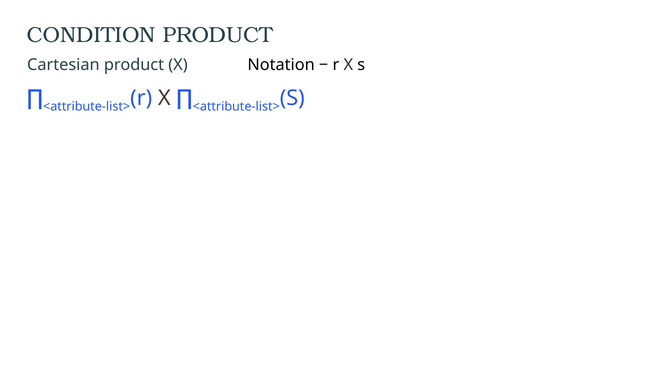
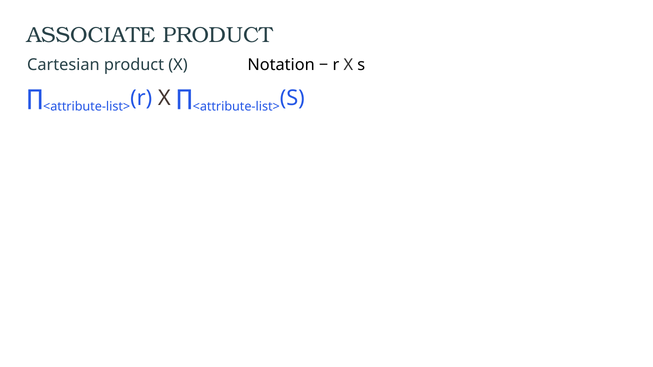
CONDITION: CONDITION -> ASSOCIATE (91, 35)
